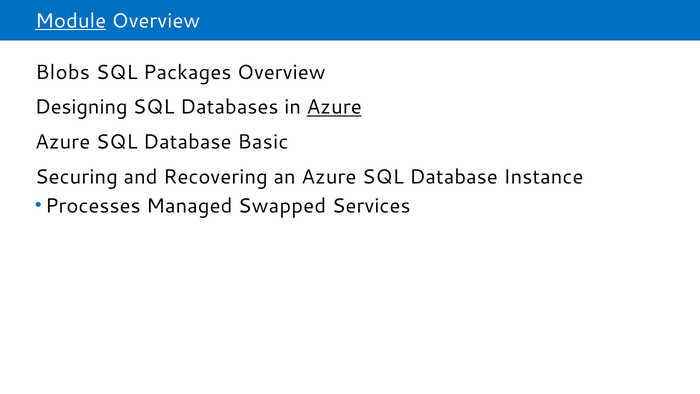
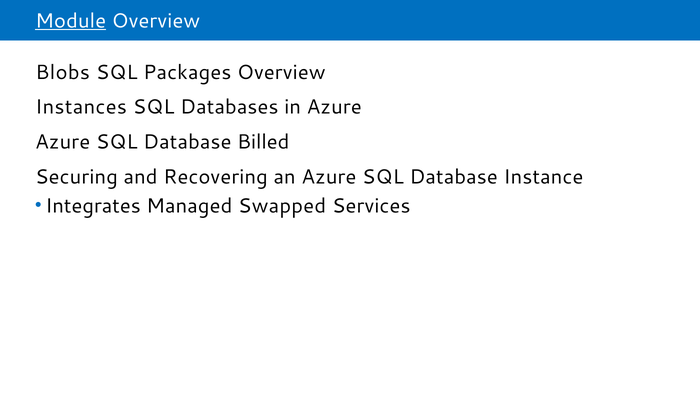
Designing: Designing -> Instances (81, 107)
Azure underline: present -> none (334, 107)
Basic: Basic -> Billed (263, 142)
Processes: Processes -> Integrates (93, 206)
